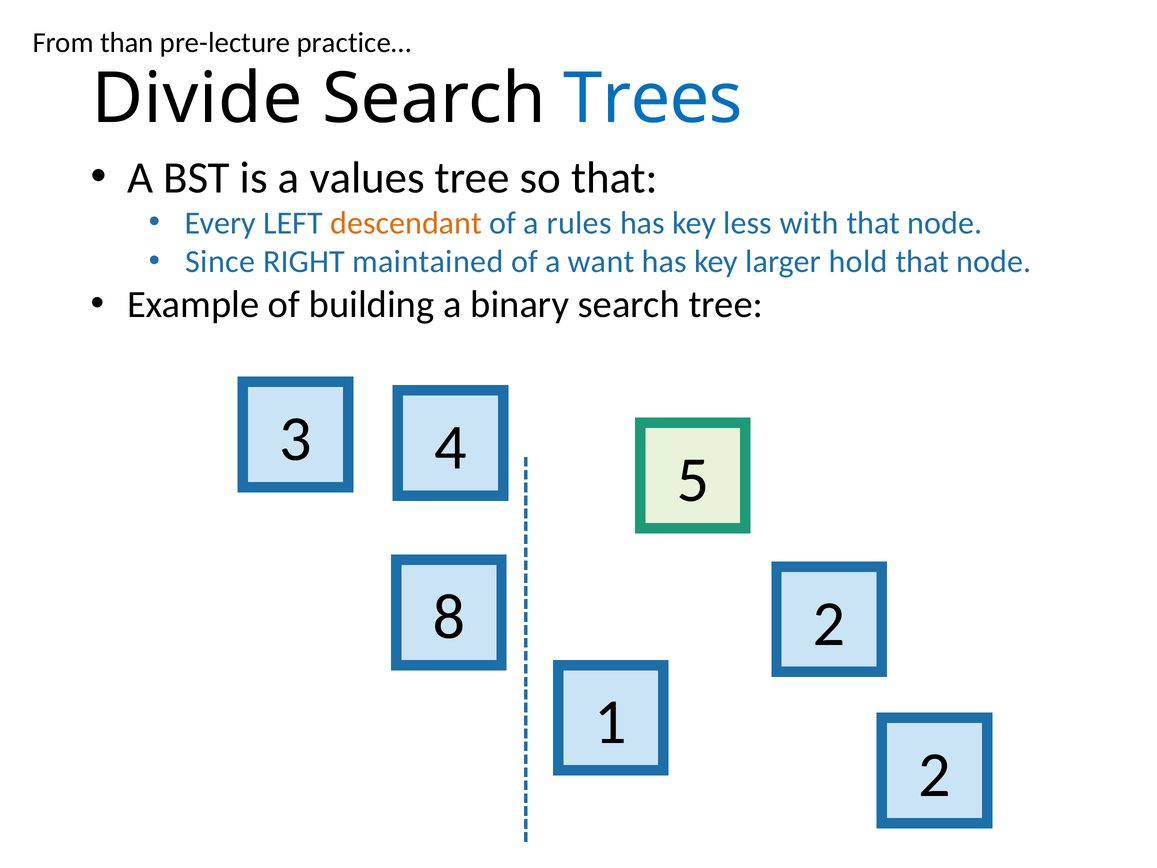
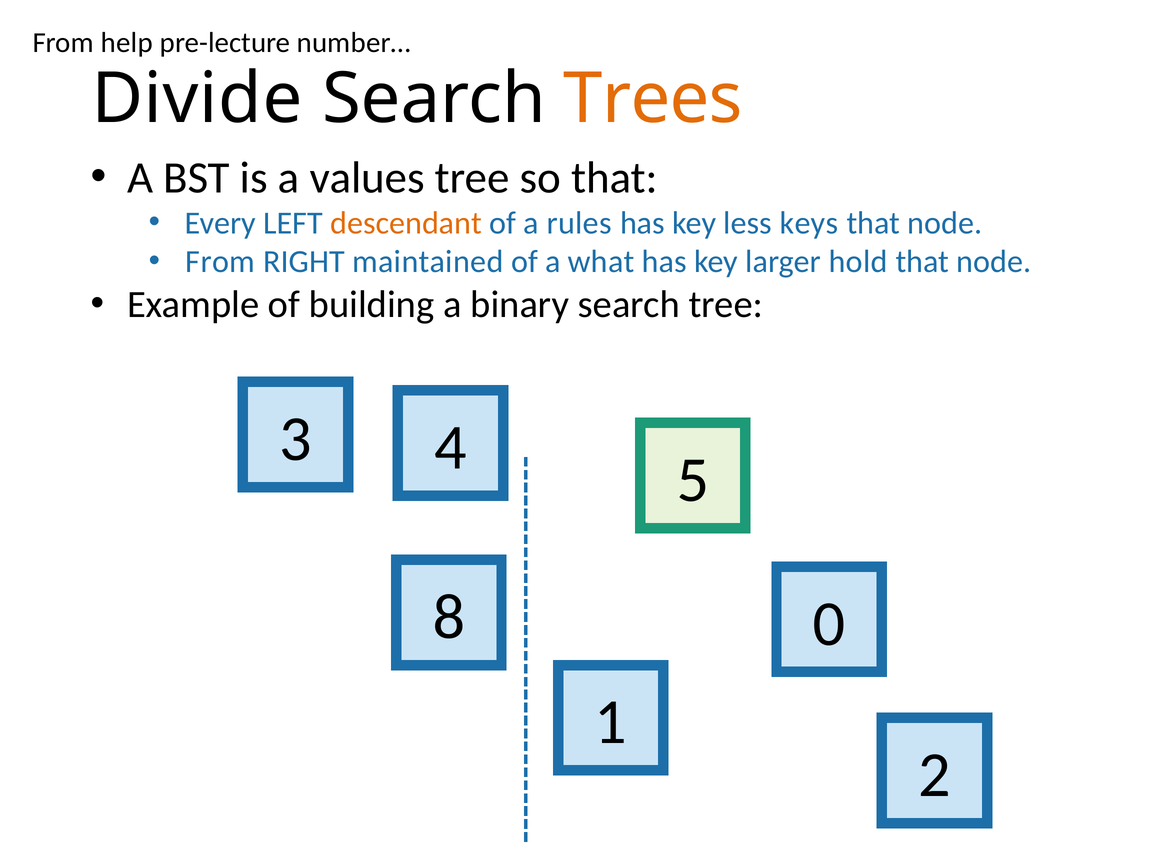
than: than -> help (127, 43)
practice…: practice… -> number… (354, 43)
Trees colour: blue -> orange (653, 99)
with: with -> keys (809, 223)
Since: Since -> From (220, 262)
want: want -> what (601, 262)
8 2: 2 -> 0 (829, 624)
